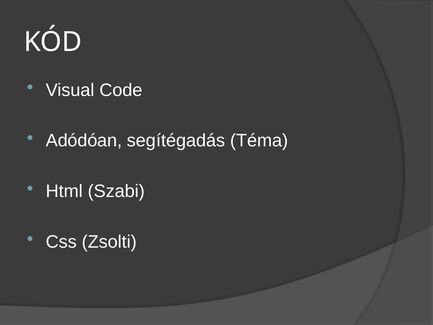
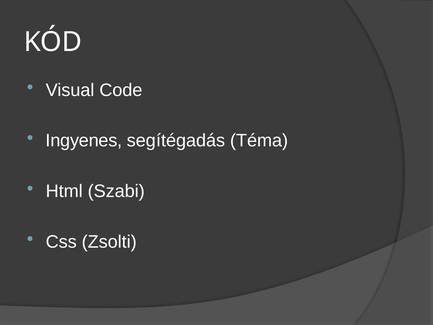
Adódóan: Adódóan -> Ingyenes (84, 141)
